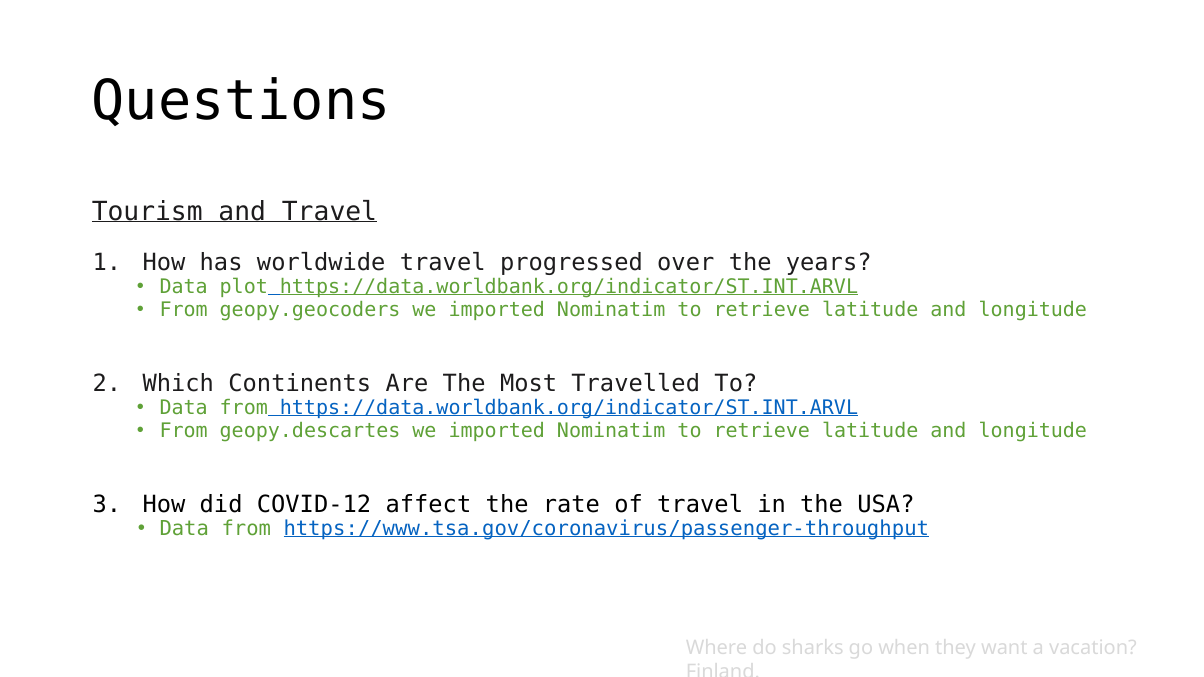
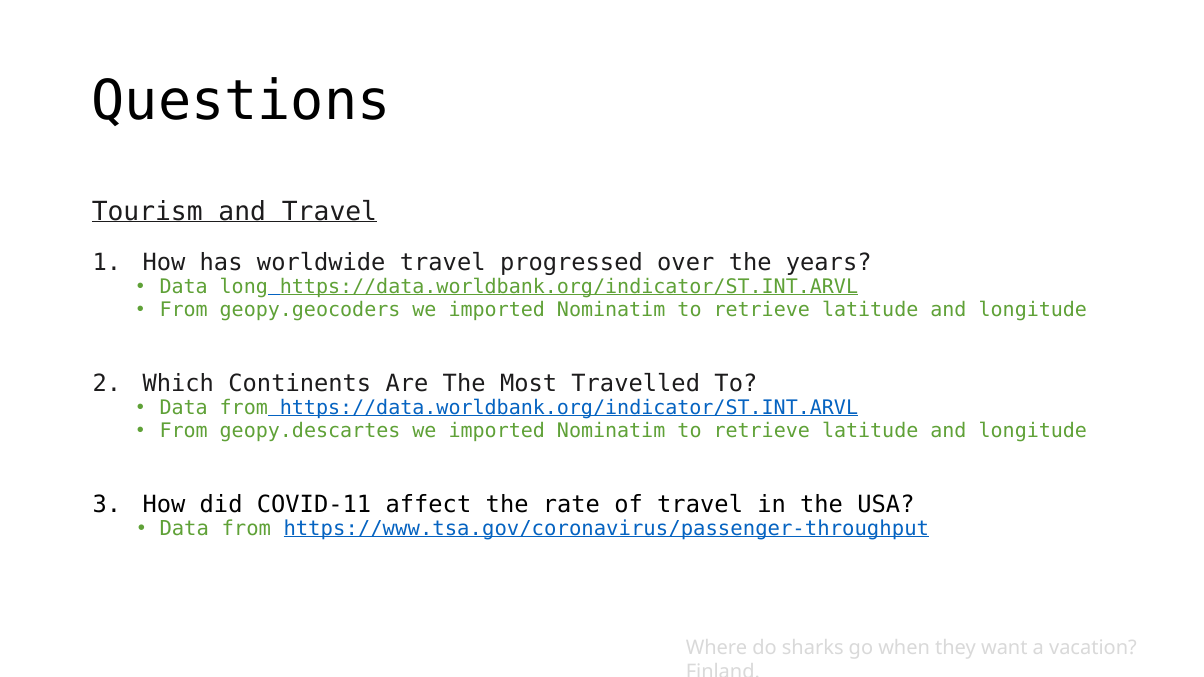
plot: plot -> long (244, 287)
COVID-12: COVID-12 -> COVID-11 (314, 504)
